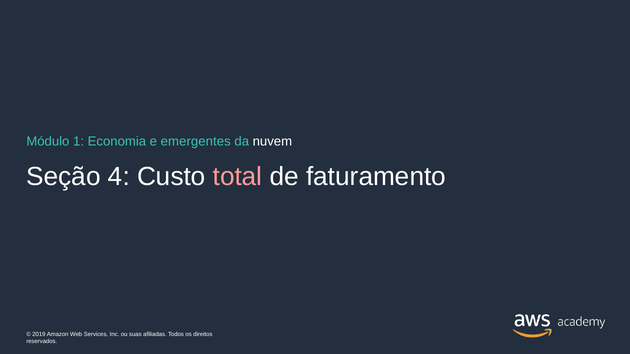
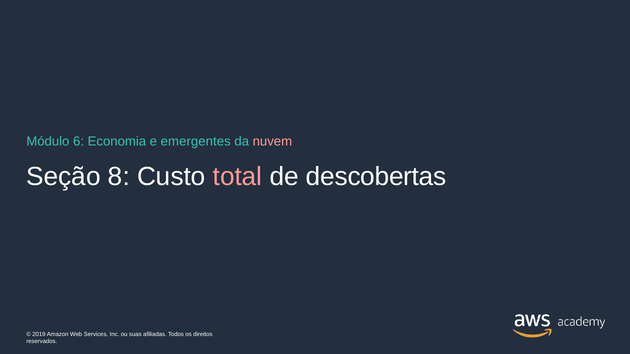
1: 1 -> 6 (79, 141)
nuvem colour: white -> pink (272, 141)
4: 4 -> 8 (119, 177)
faturamento: faturamento -> descobertas (376, 177)
